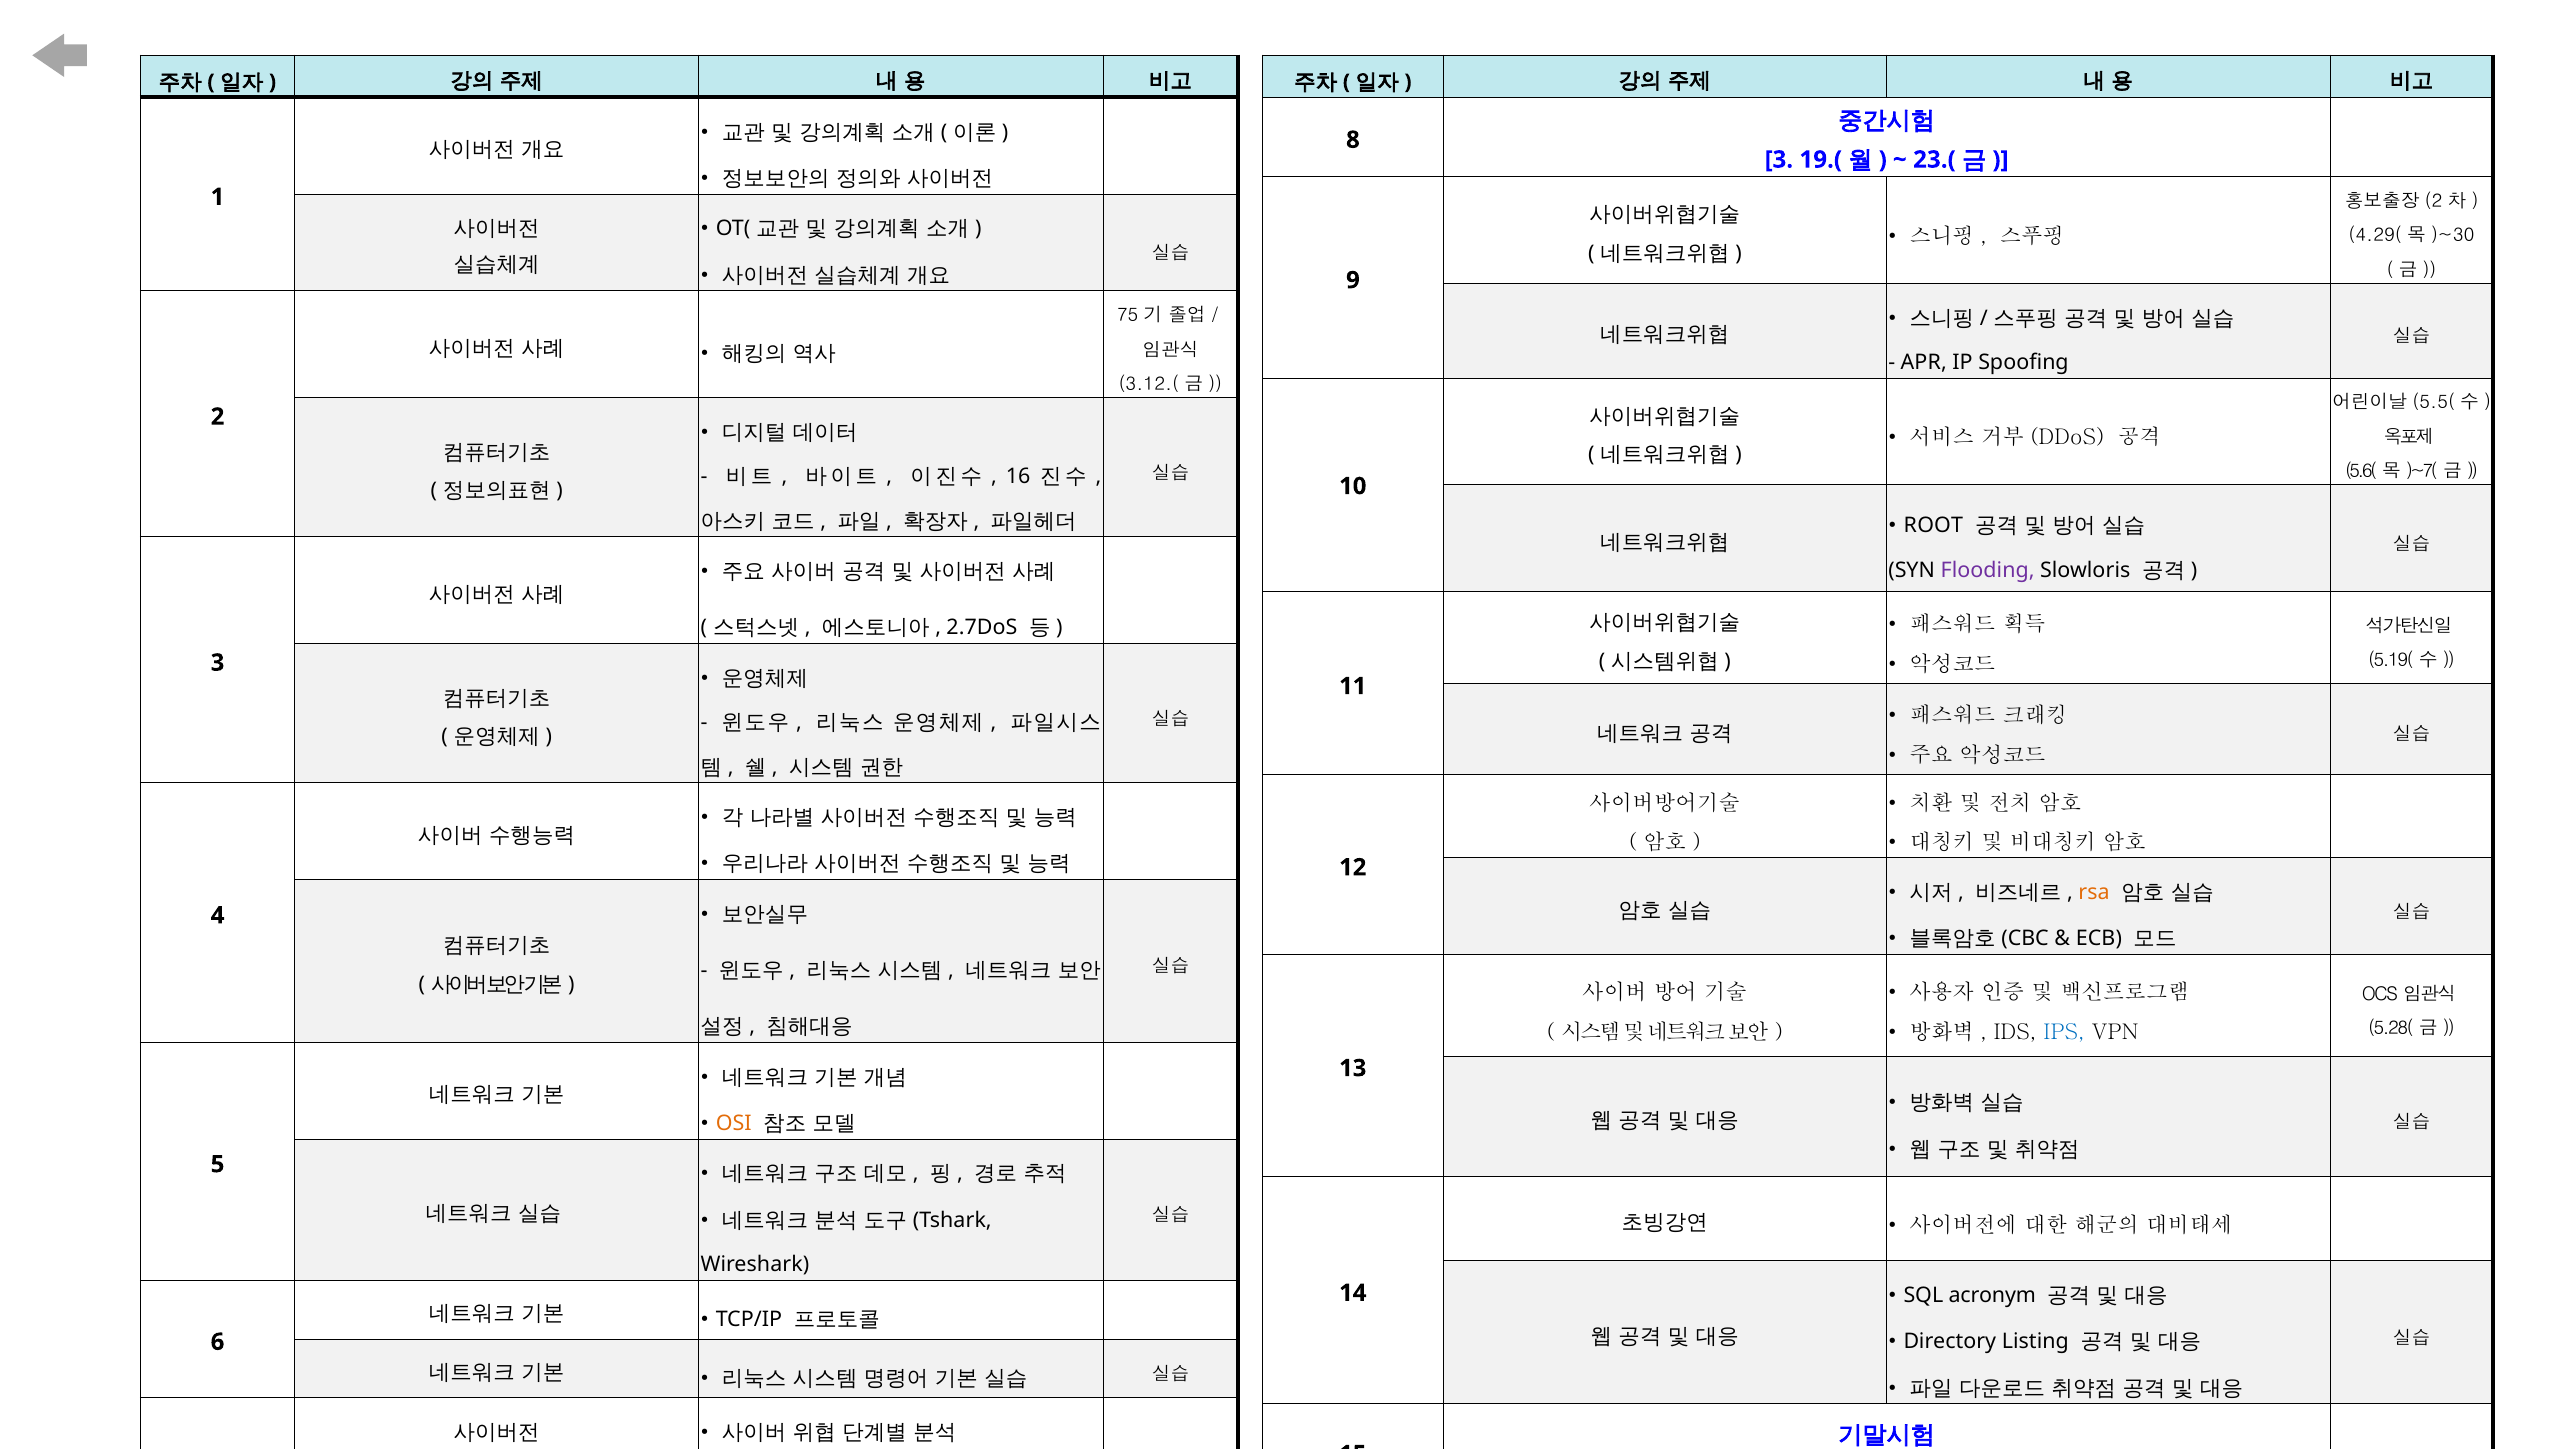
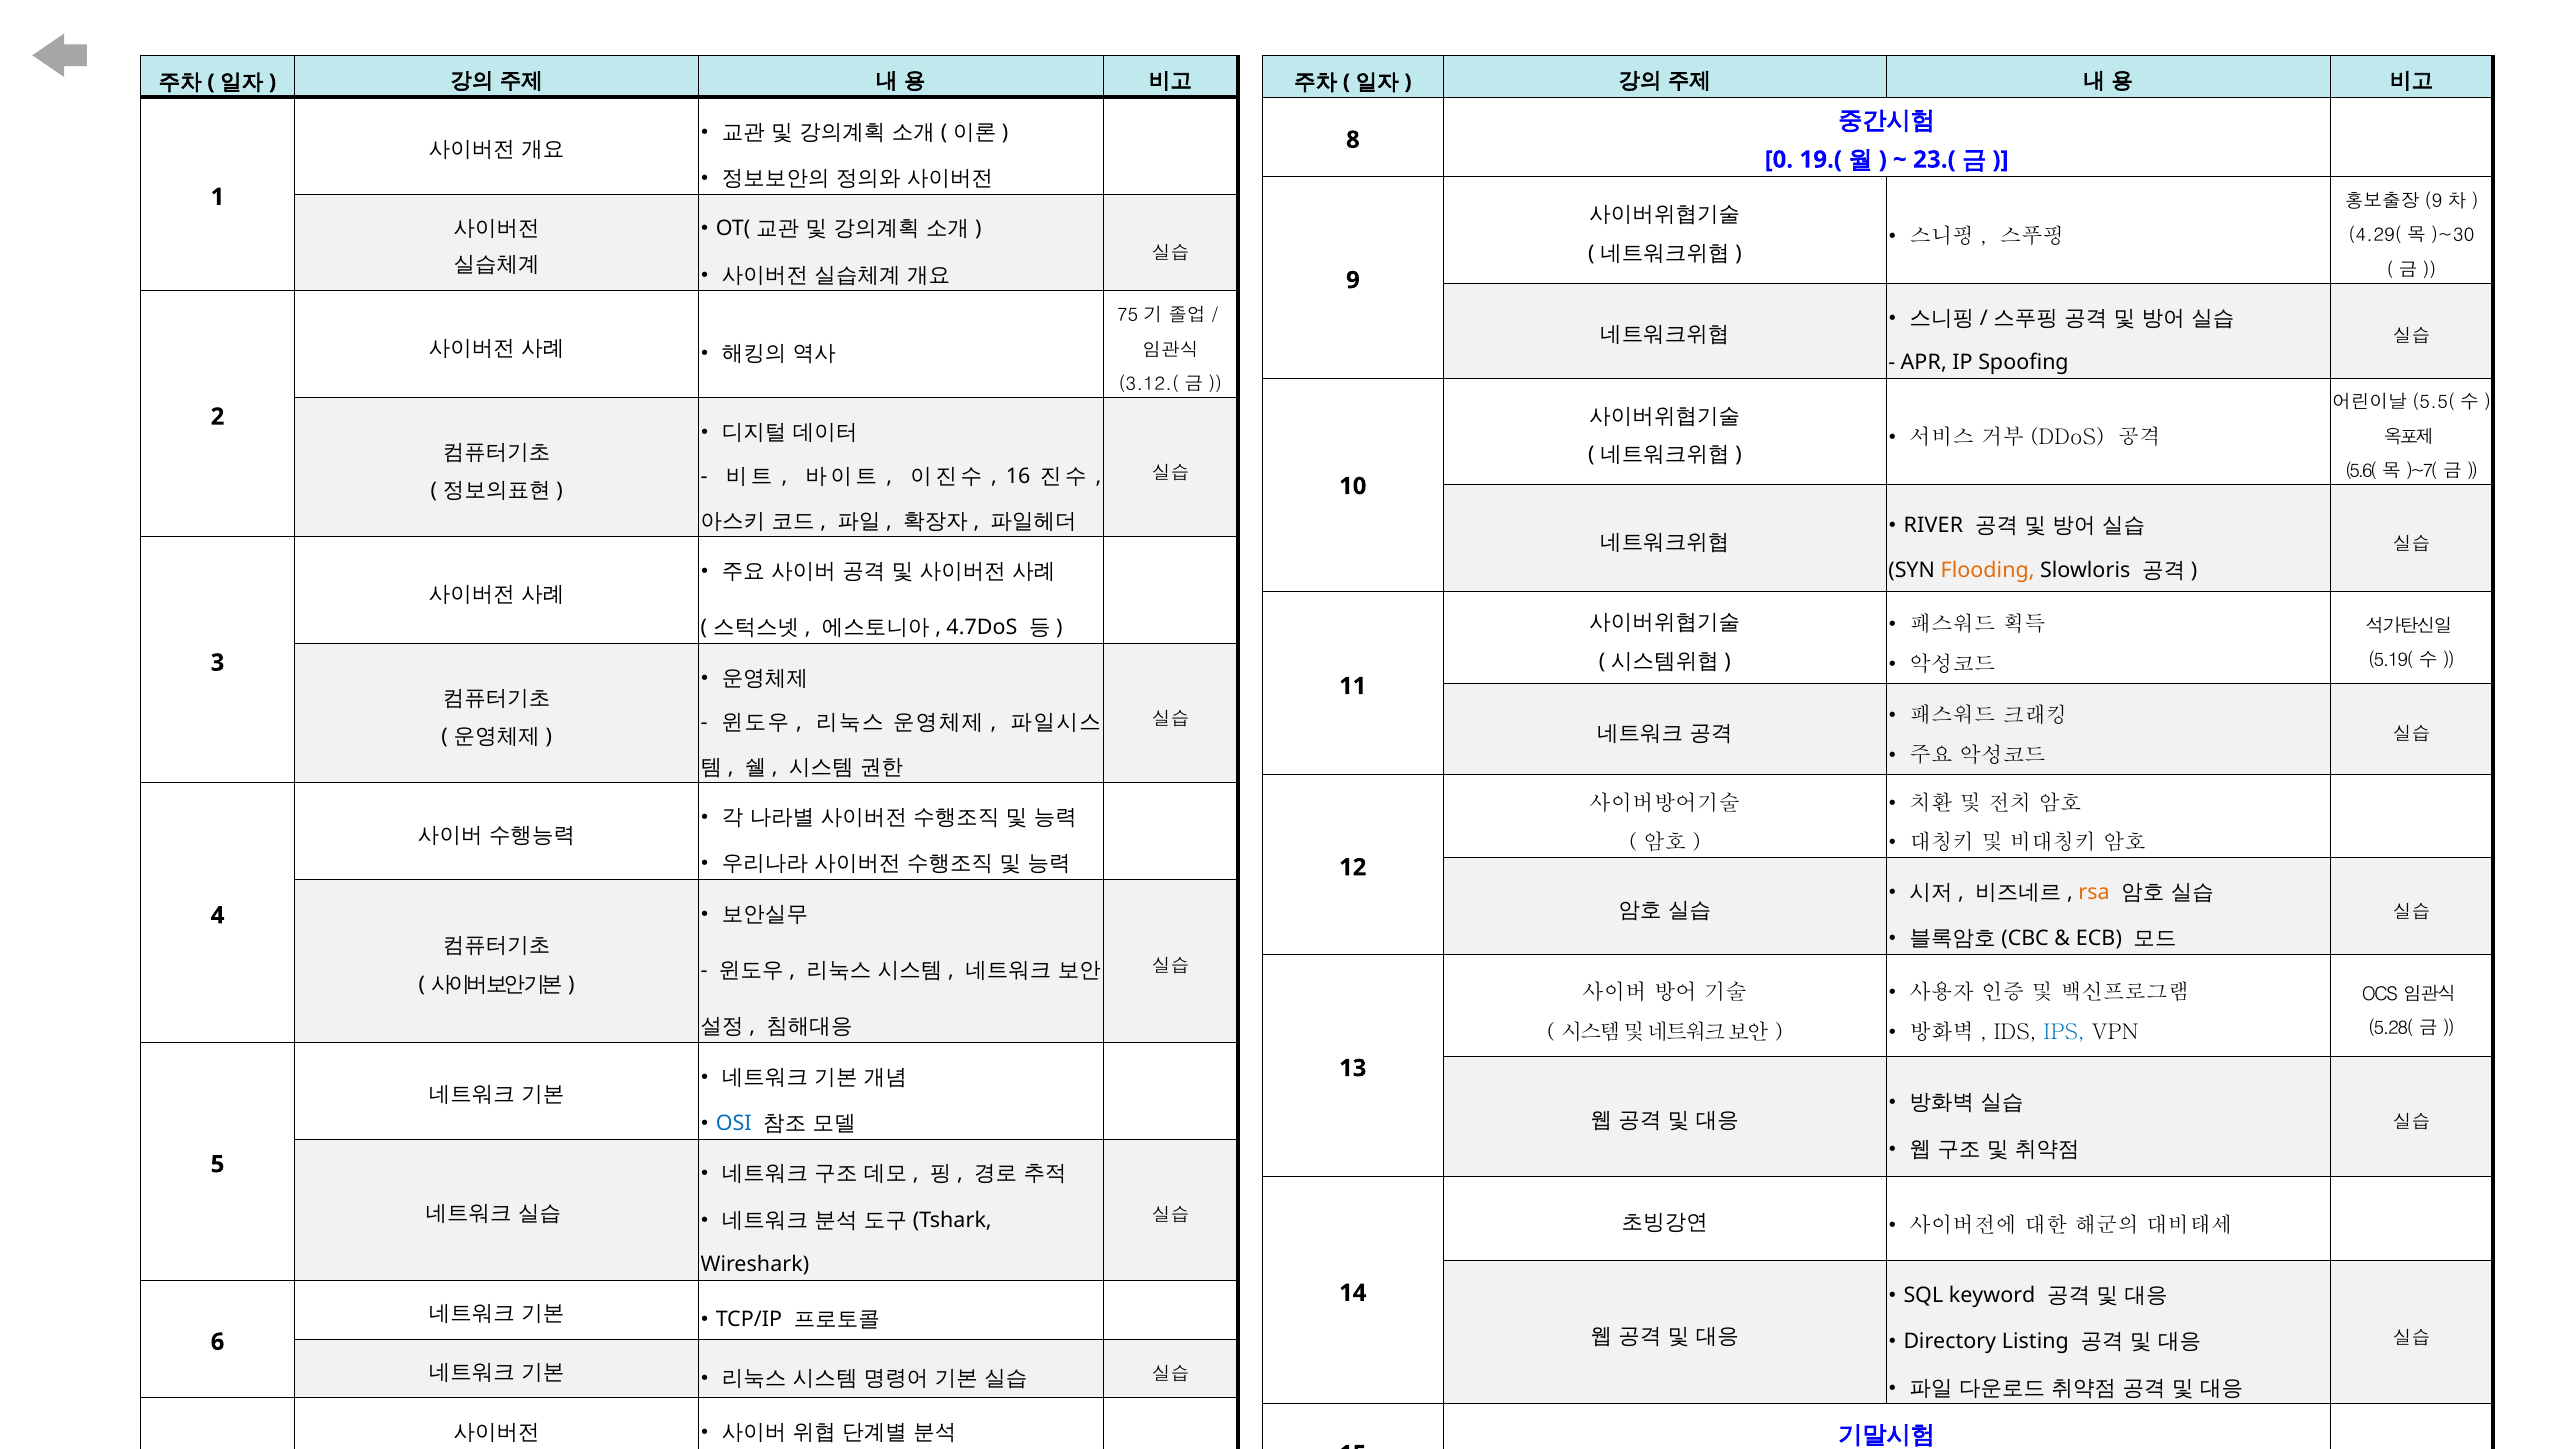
3: 3 -> 0 (1779, 160)
2: 2 -> 9 (2434, 201)
ROOT: ROOT -> RIVER (1933, 526)
Flooding colour: purple -> orange (1988, 570)
2.7DoS: 2.7DoS -> 4.7DoS (982, 628)
OSI colour: orange -> blue (734, 1124)
acronym: acronym -> keyword (1992, 1295)
